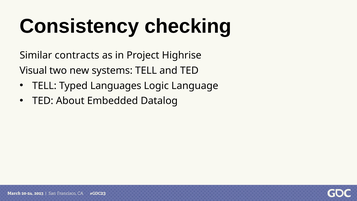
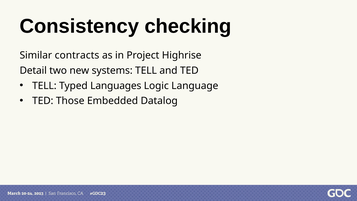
Visual: Visual -> Detail (33, 70)
About: About -> Those (70, 101)
